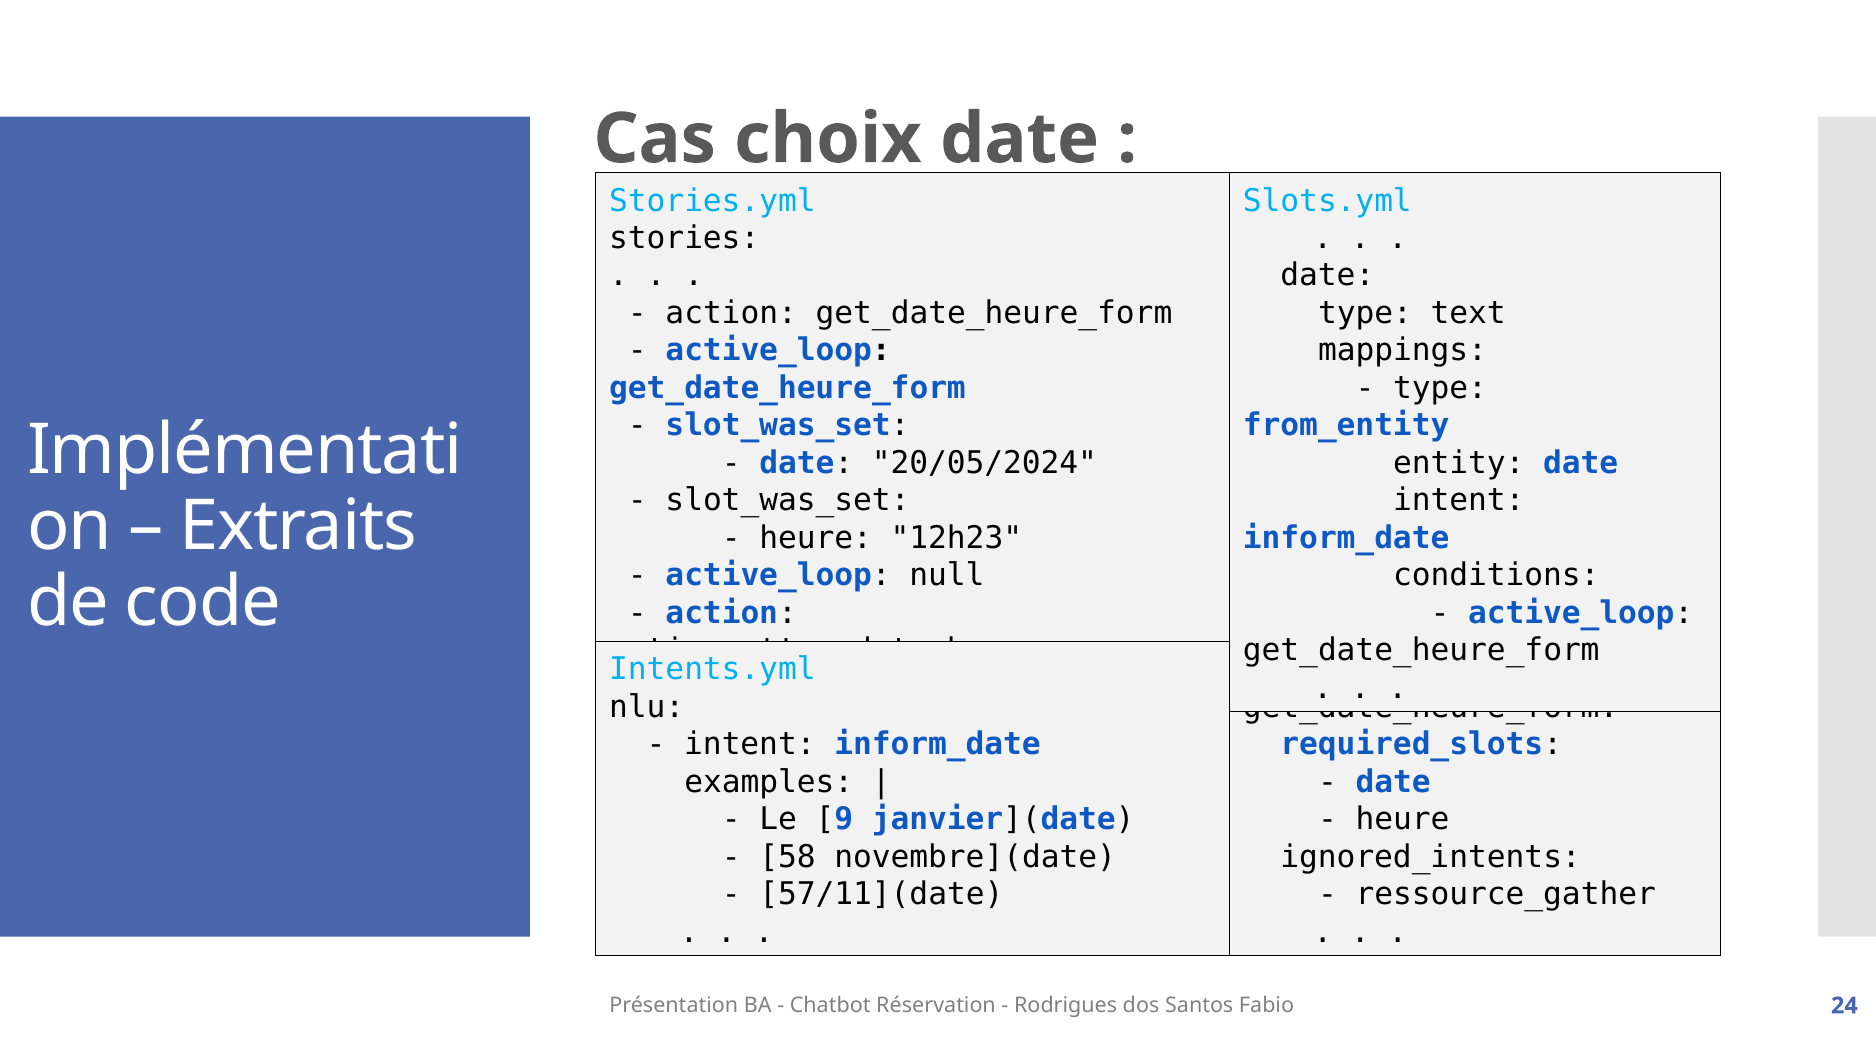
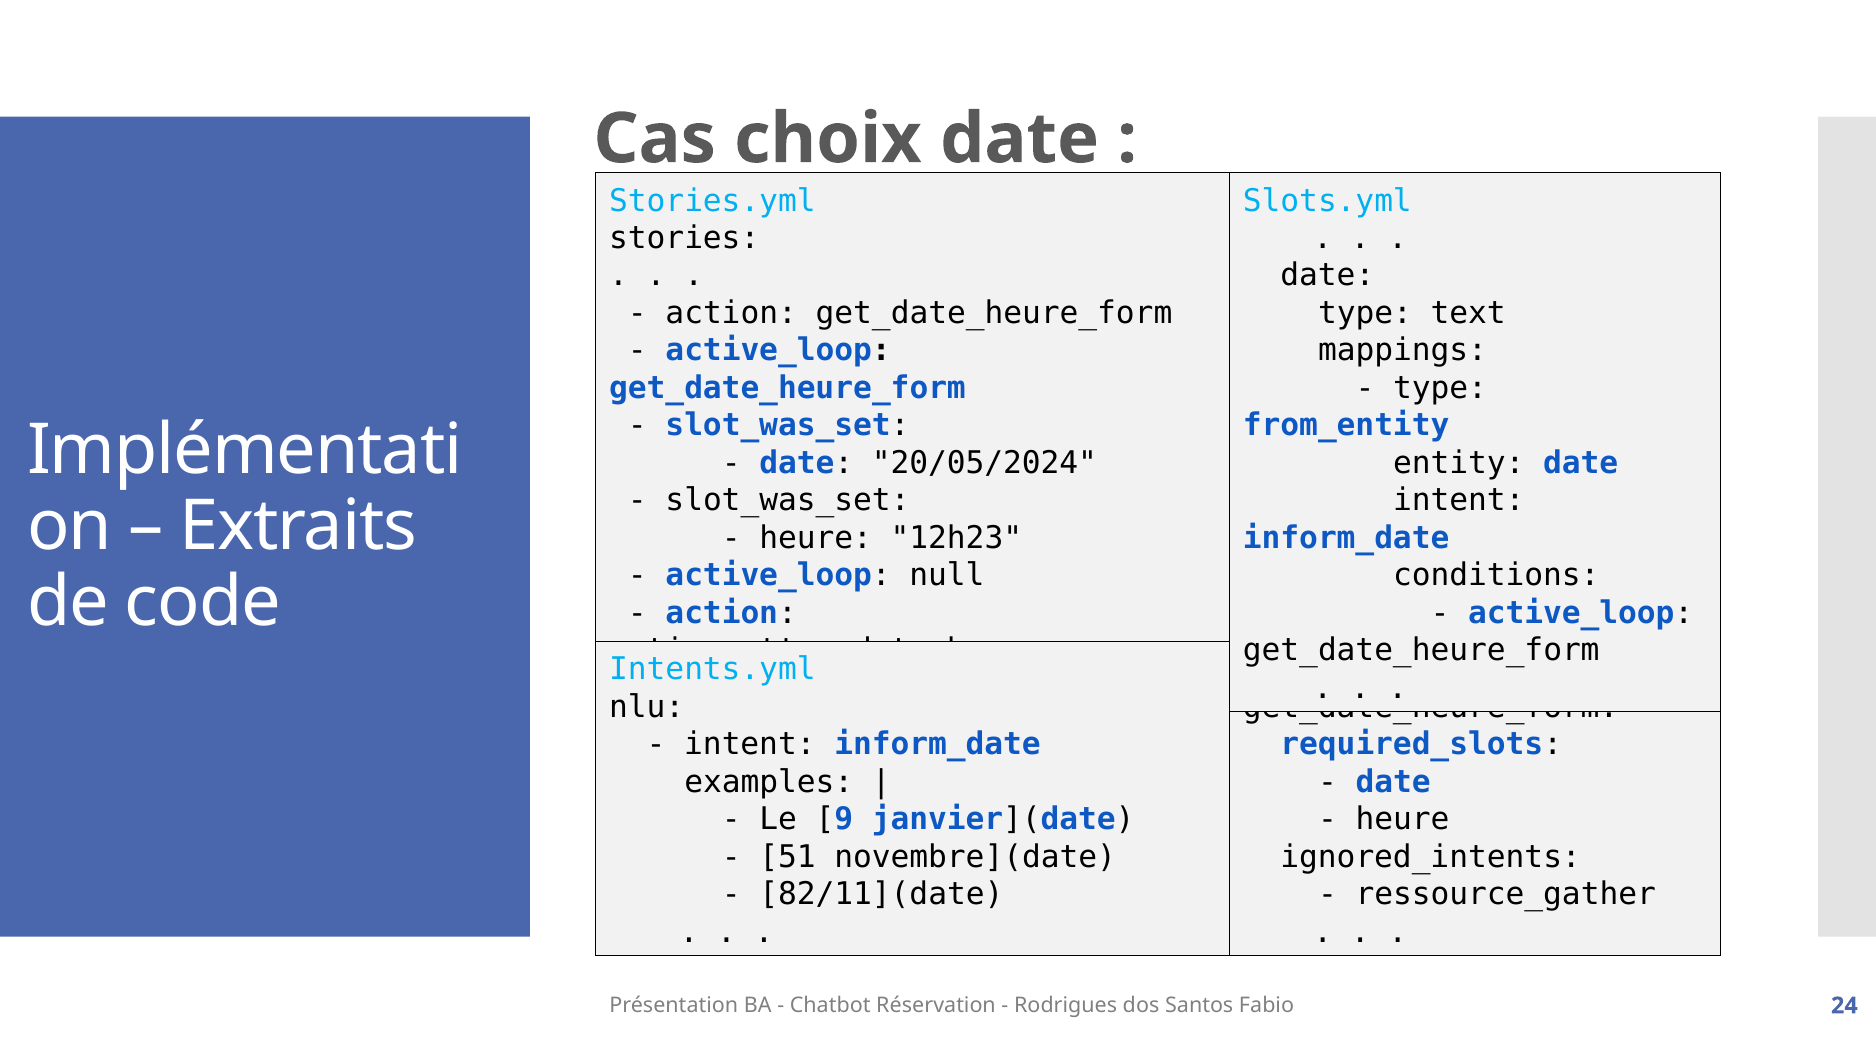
58: 58 -> 51 (787, 857)
57/11](date: 57/11](date -> 82/11](date (881, 895)
